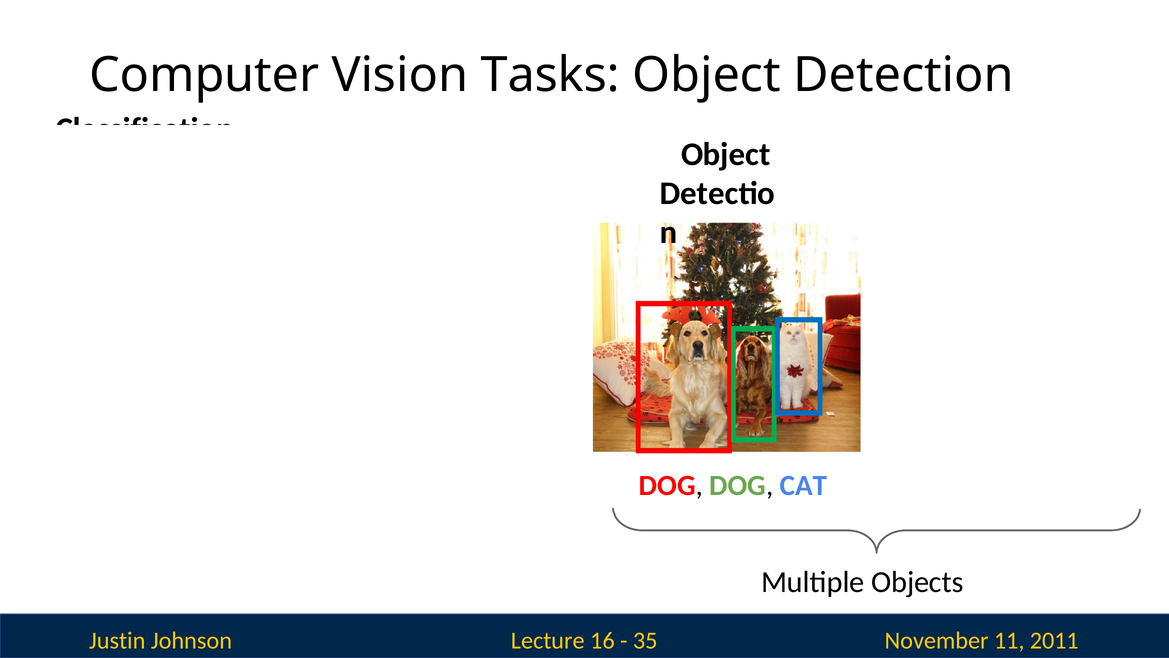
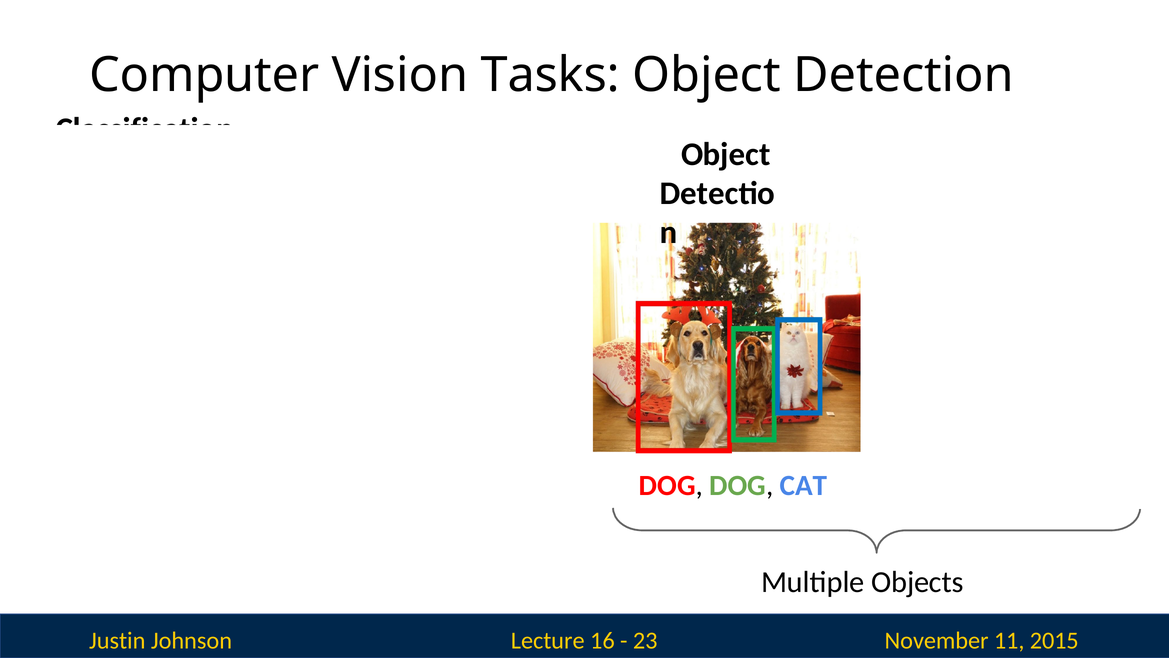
2011: 2011 -> 2015 (1054, 640)
35: 35 -> 23 (645, 641)
